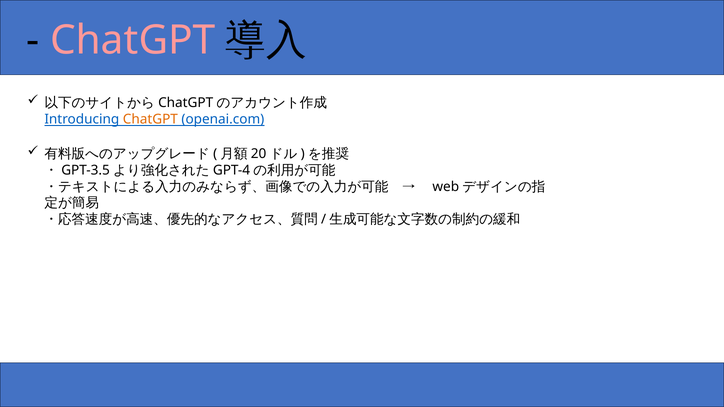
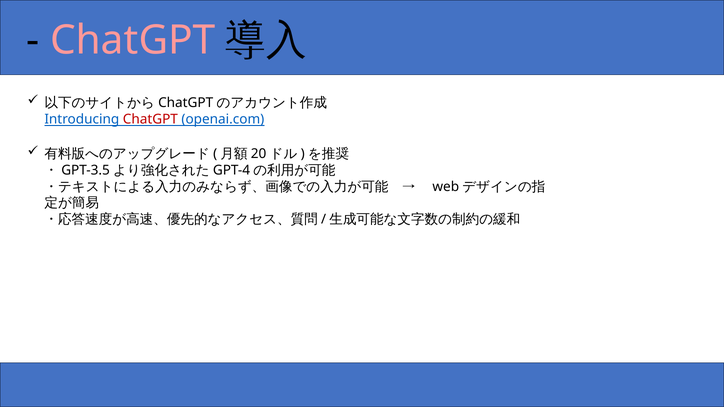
ChatGPT colour: orange -> red (150, 119)
